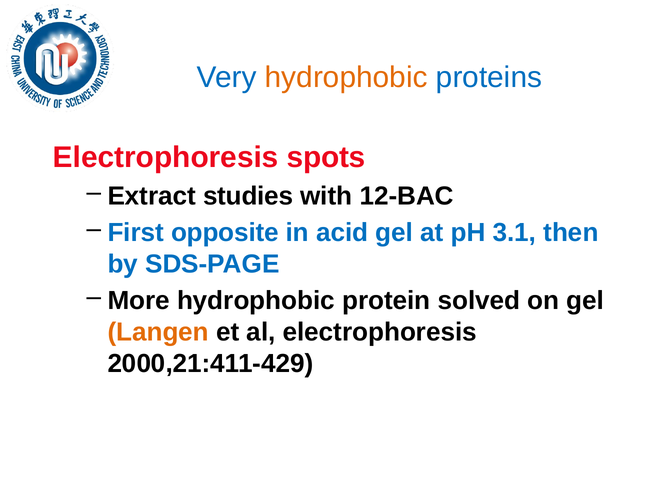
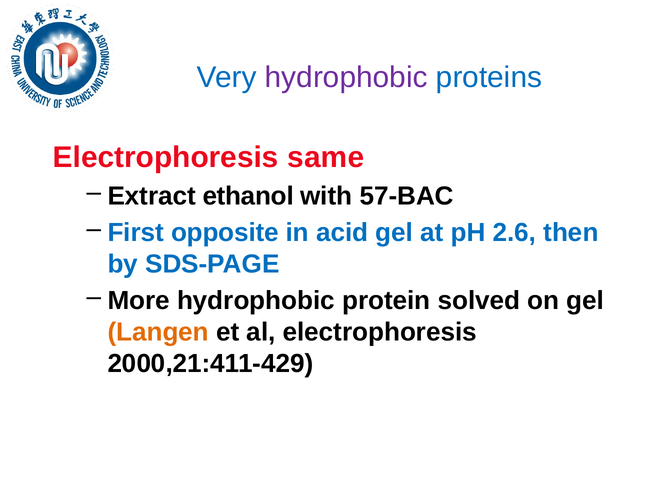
hydrophobic colour: orange -> purple (346, 78)
spots: spots -> same (326, 158)
studies: studies -> ethanol (248, 196)
12-BAC: 12-BAC -> 57-BAC (407, 196)
3.1: 3.1 -> 2.6 (514, 233)
